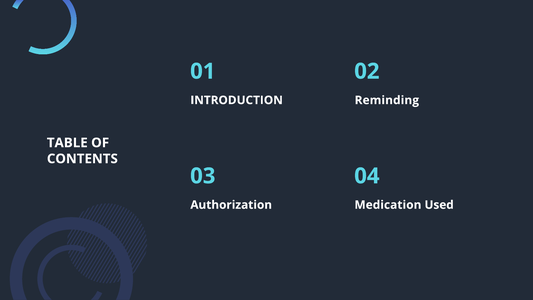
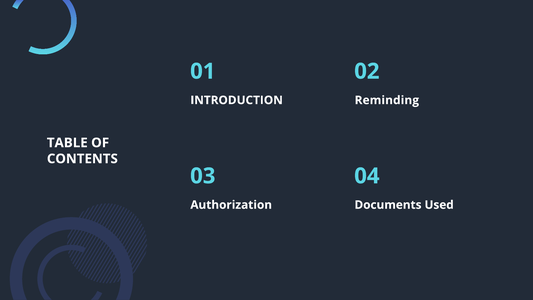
Medication: Medication -> Documents (388, 205)
